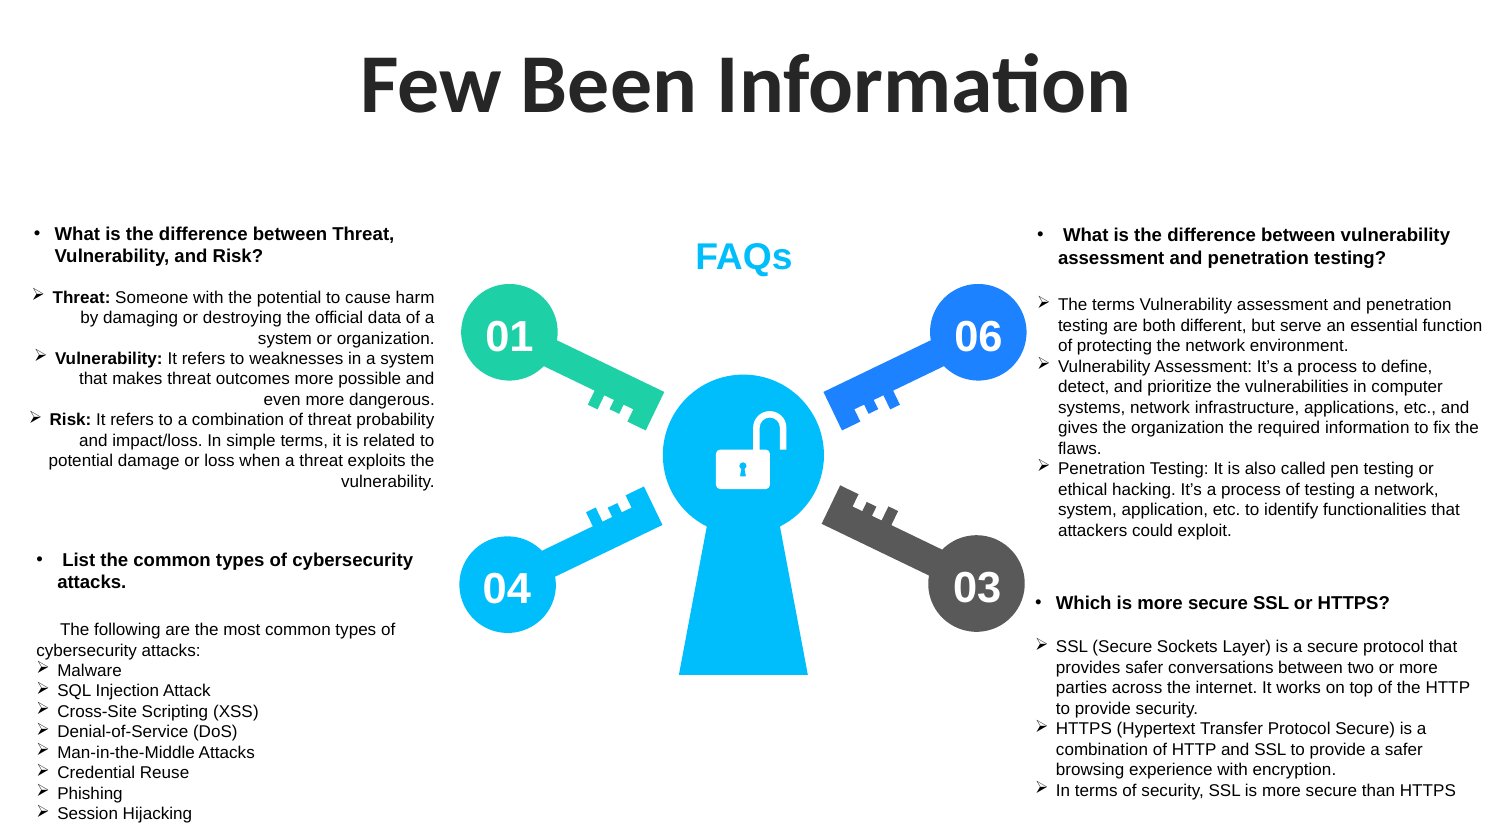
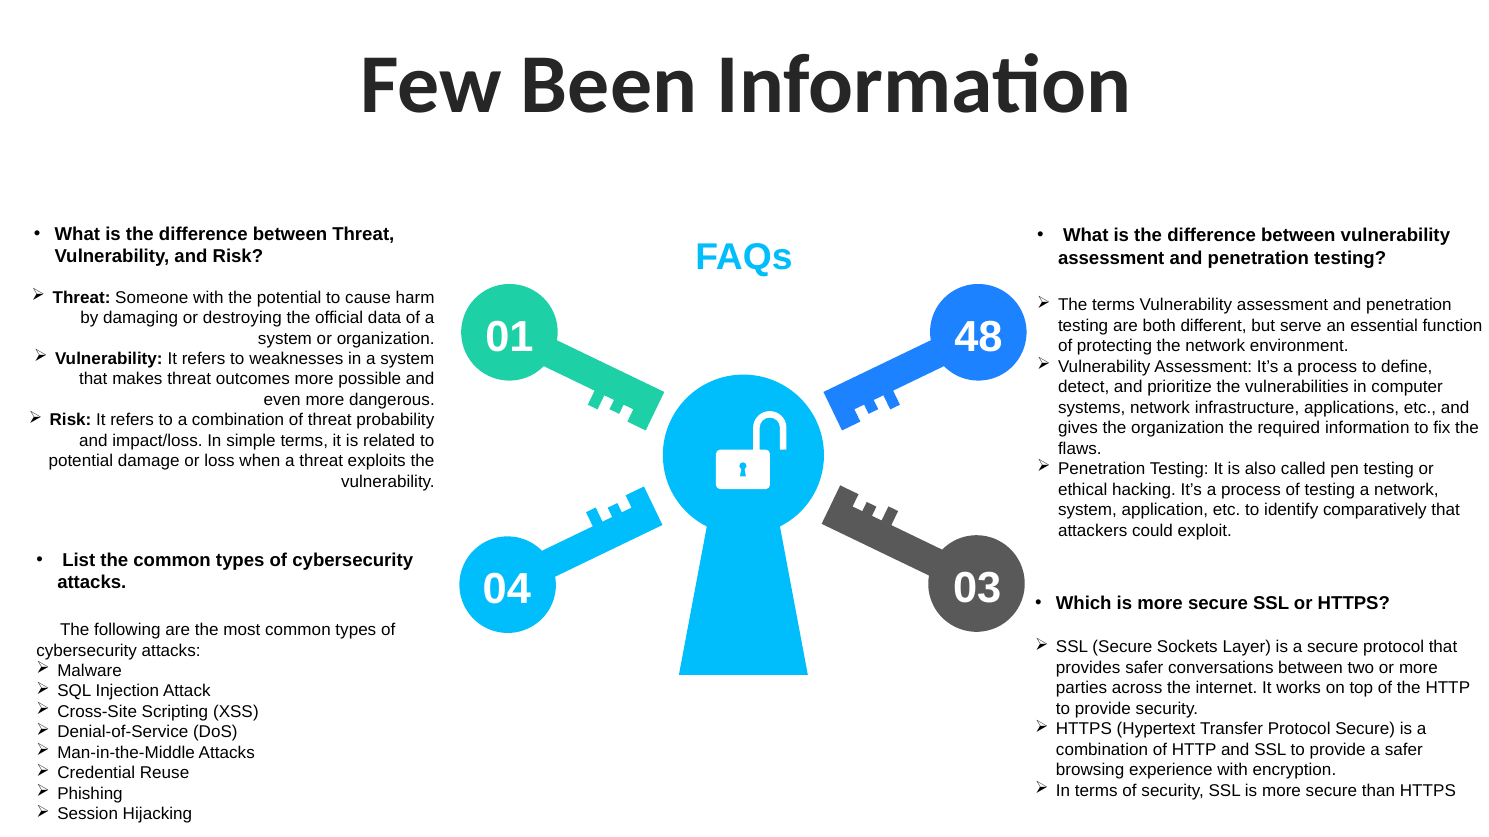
06: 06 -> 48 (978, 337)
functionalities: functionalities -> comparatively (1375, 510)
